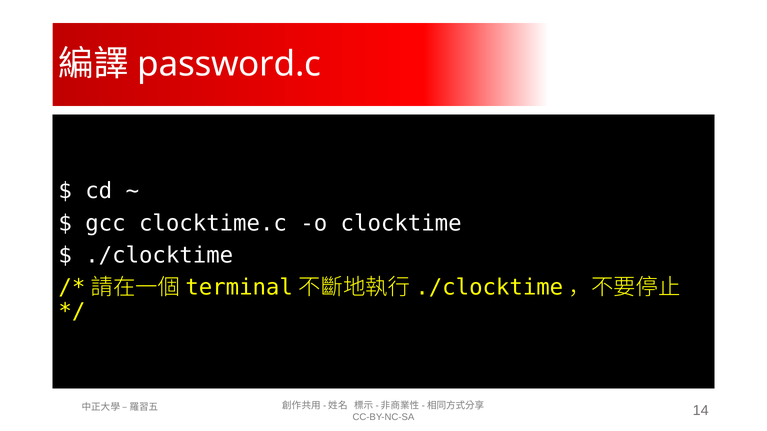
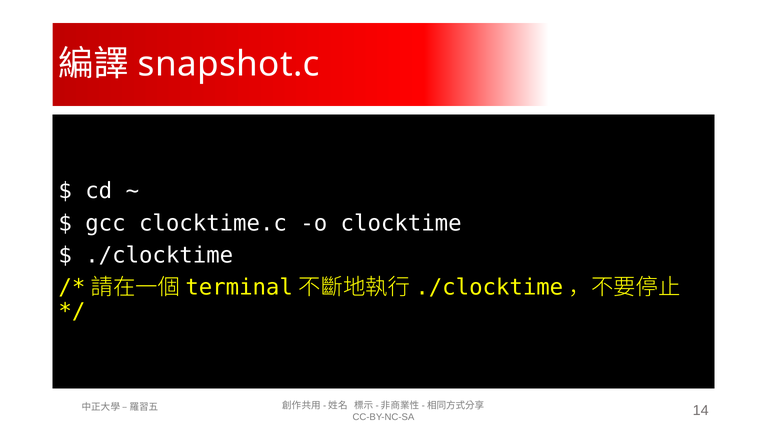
password.c: password.c -> snapshot.c (229, 64)
